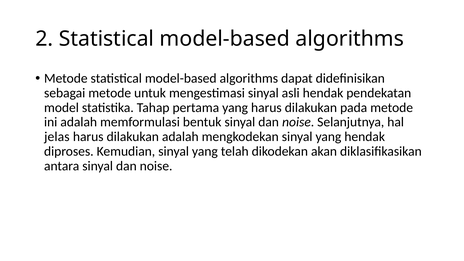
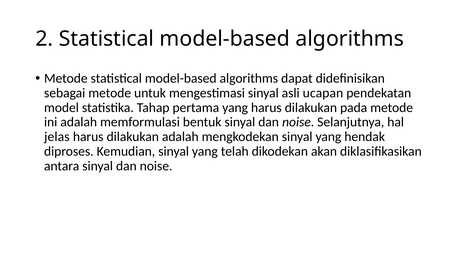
asli hendak: hendak -> ucapan (323, 93)
